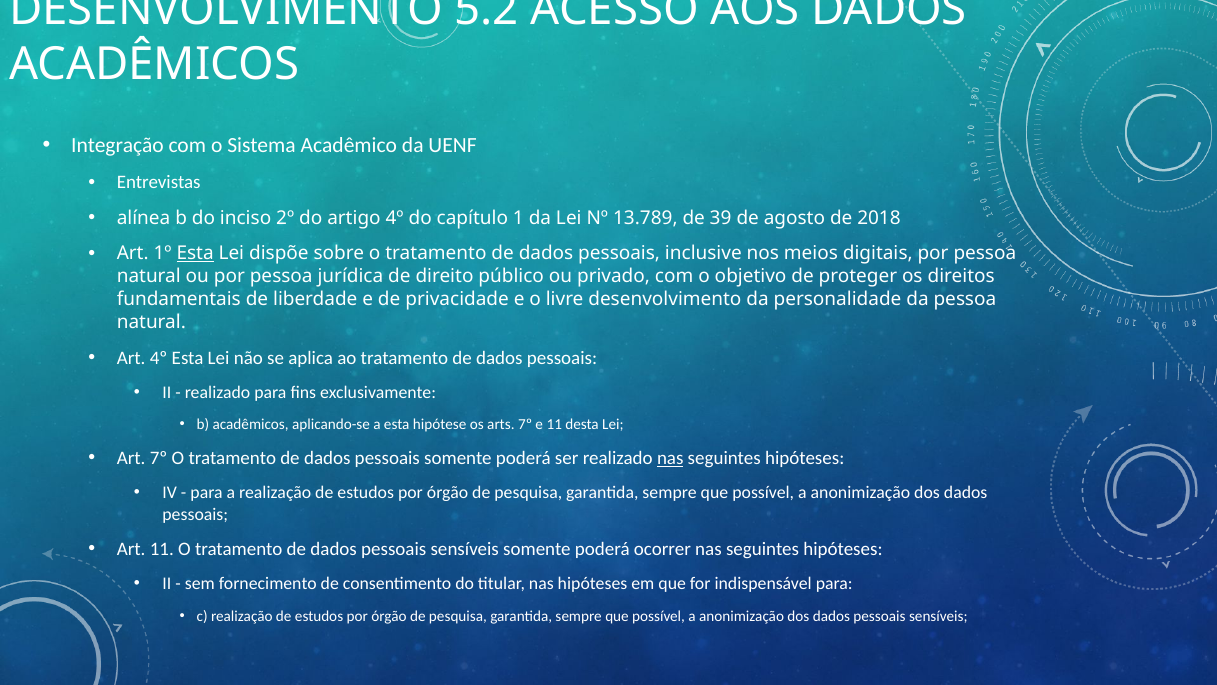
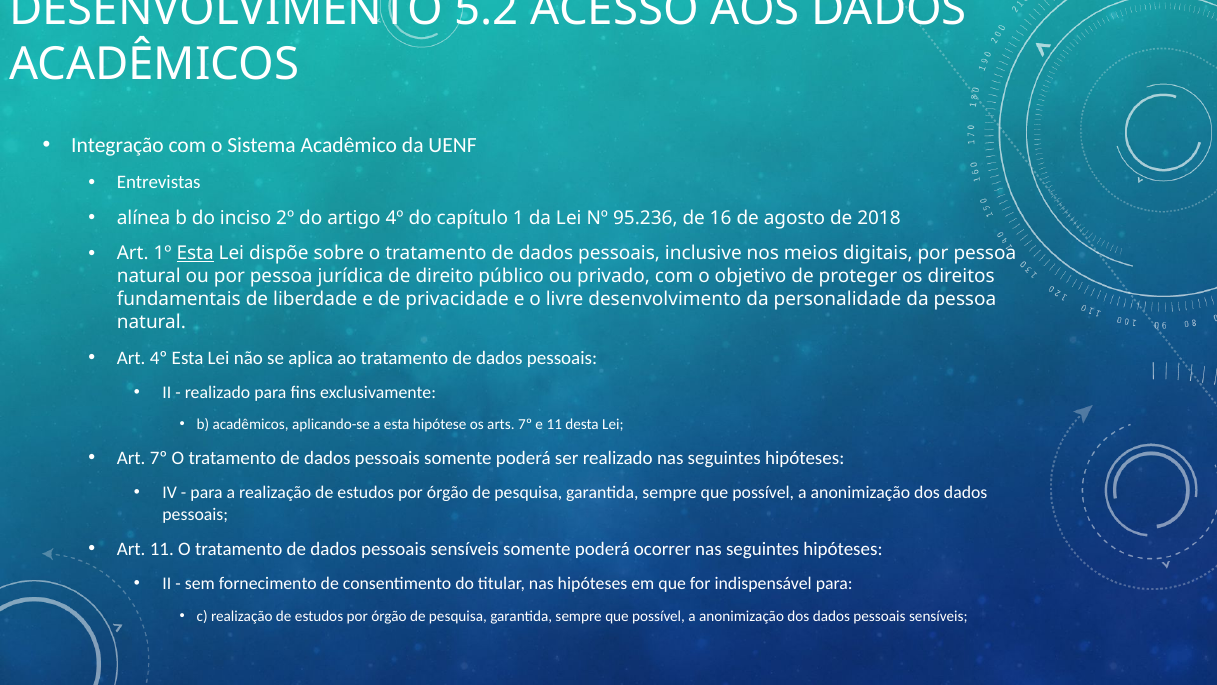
13.789: 13.789 -> 95.236 (645, 218)
39: 39 -> 16 (721, 218)
nas underline: present -> none (670, 458)
